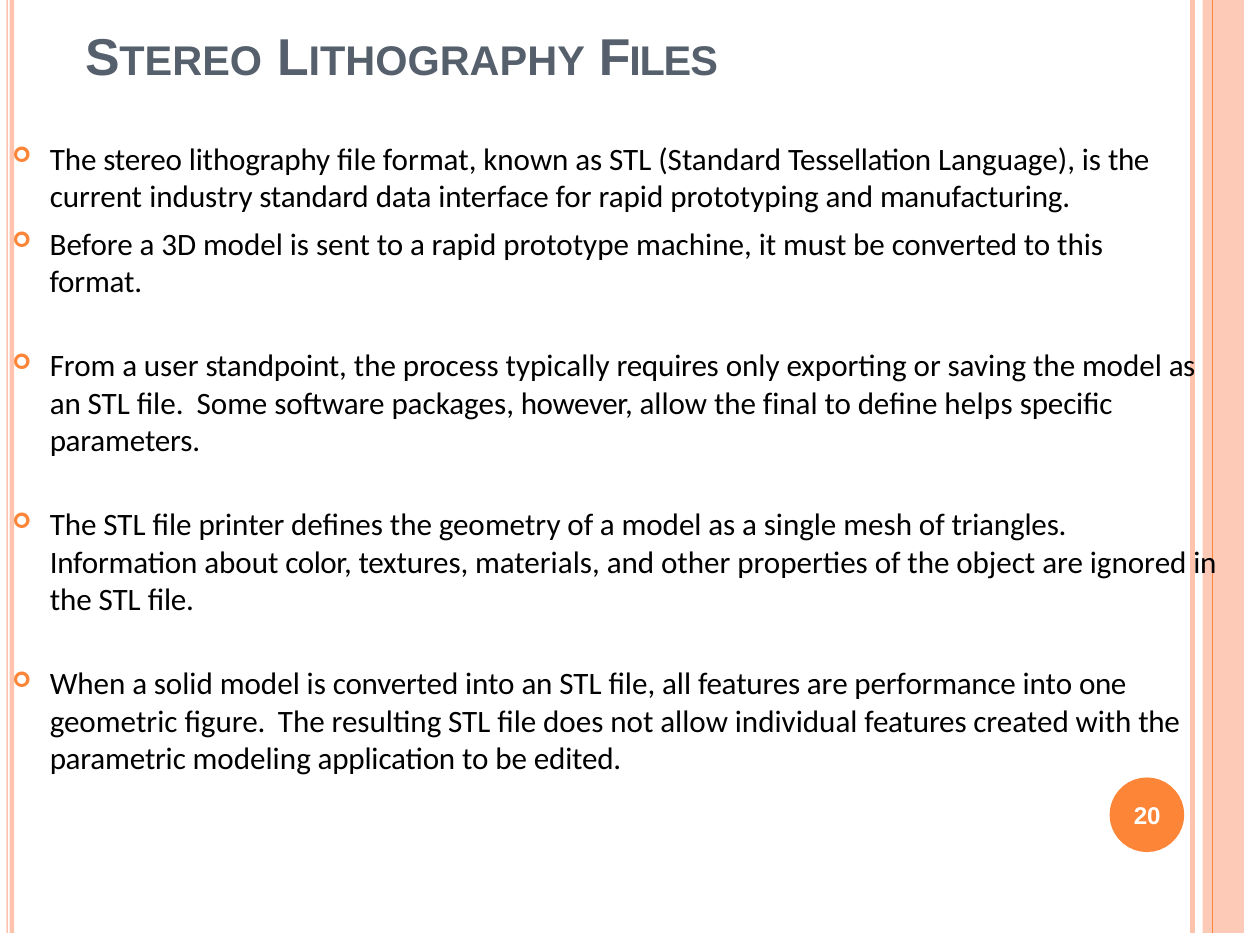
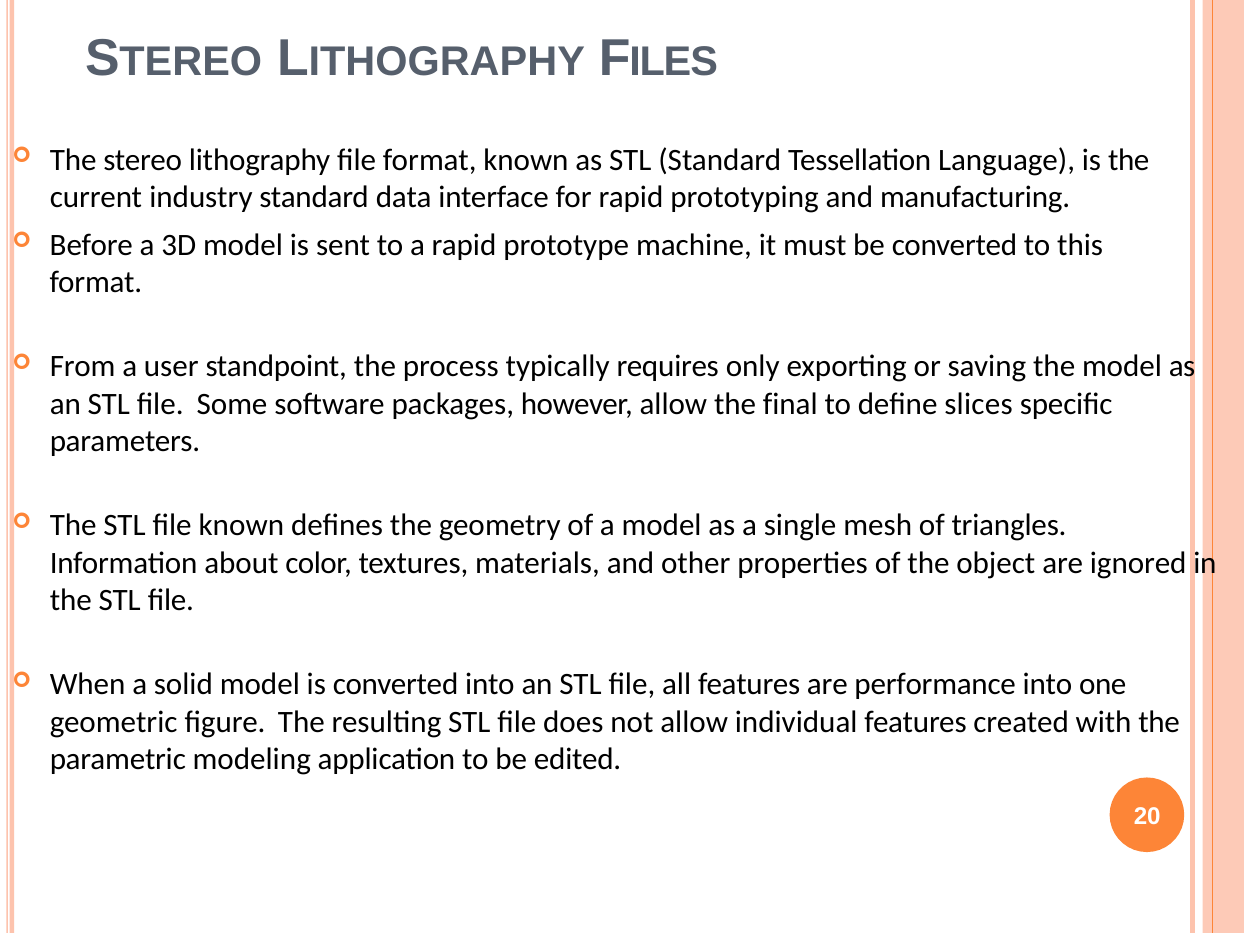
helps: helps -> slices (978, 404)
file printer: printer -> known (241, 526)
